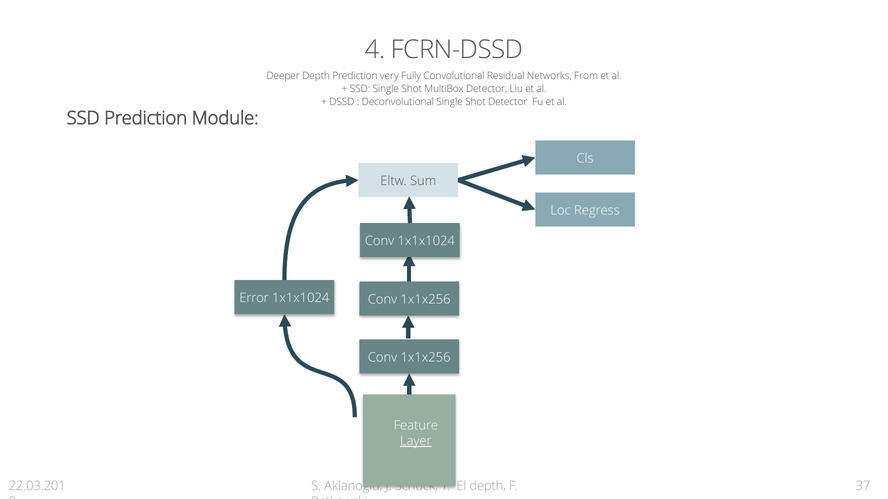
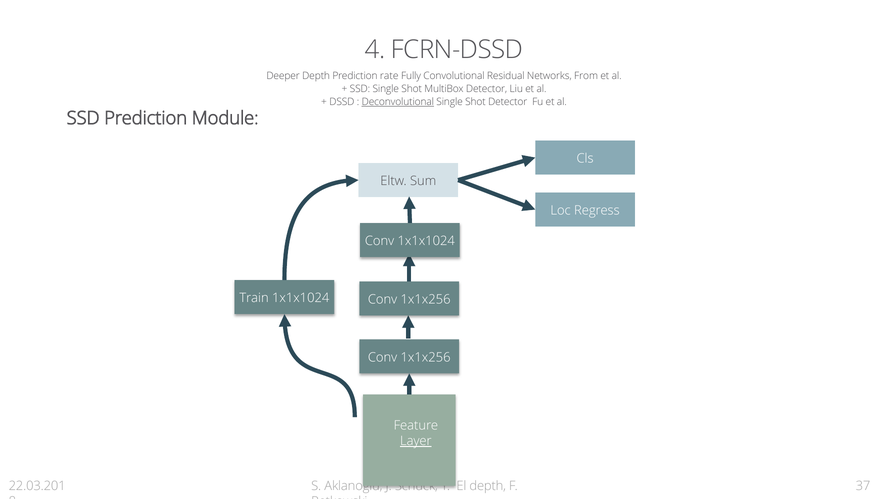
very: very -> rate (389, 76)
Deconvolutional underline: none -> present (398, 102)
Error: Error -> Train (254, 298)
